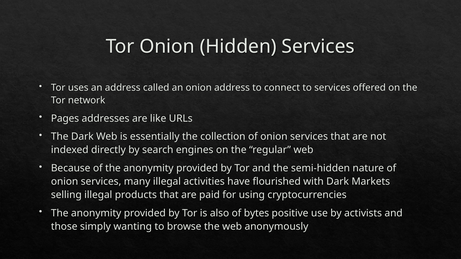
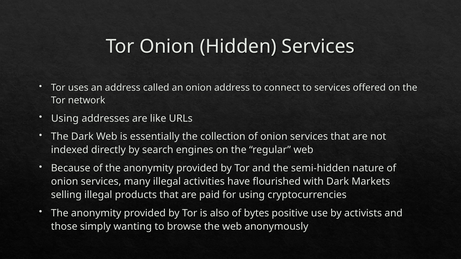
Pages: Pages -> Using (65, 119)
